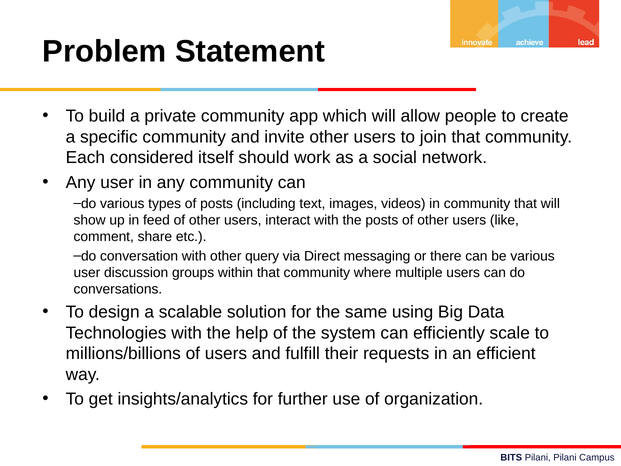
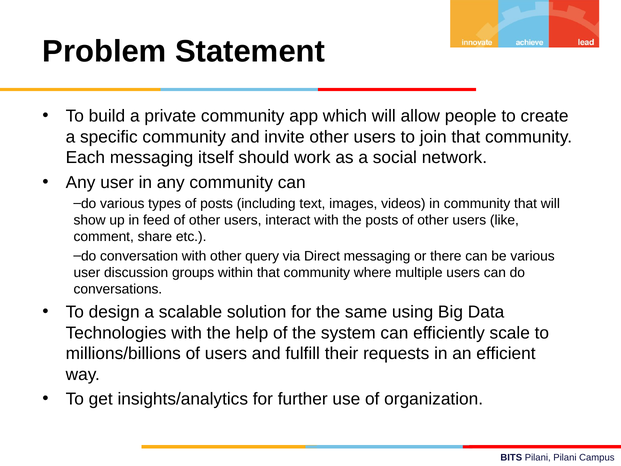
Each considered: considered -> messaging (152, 158)
